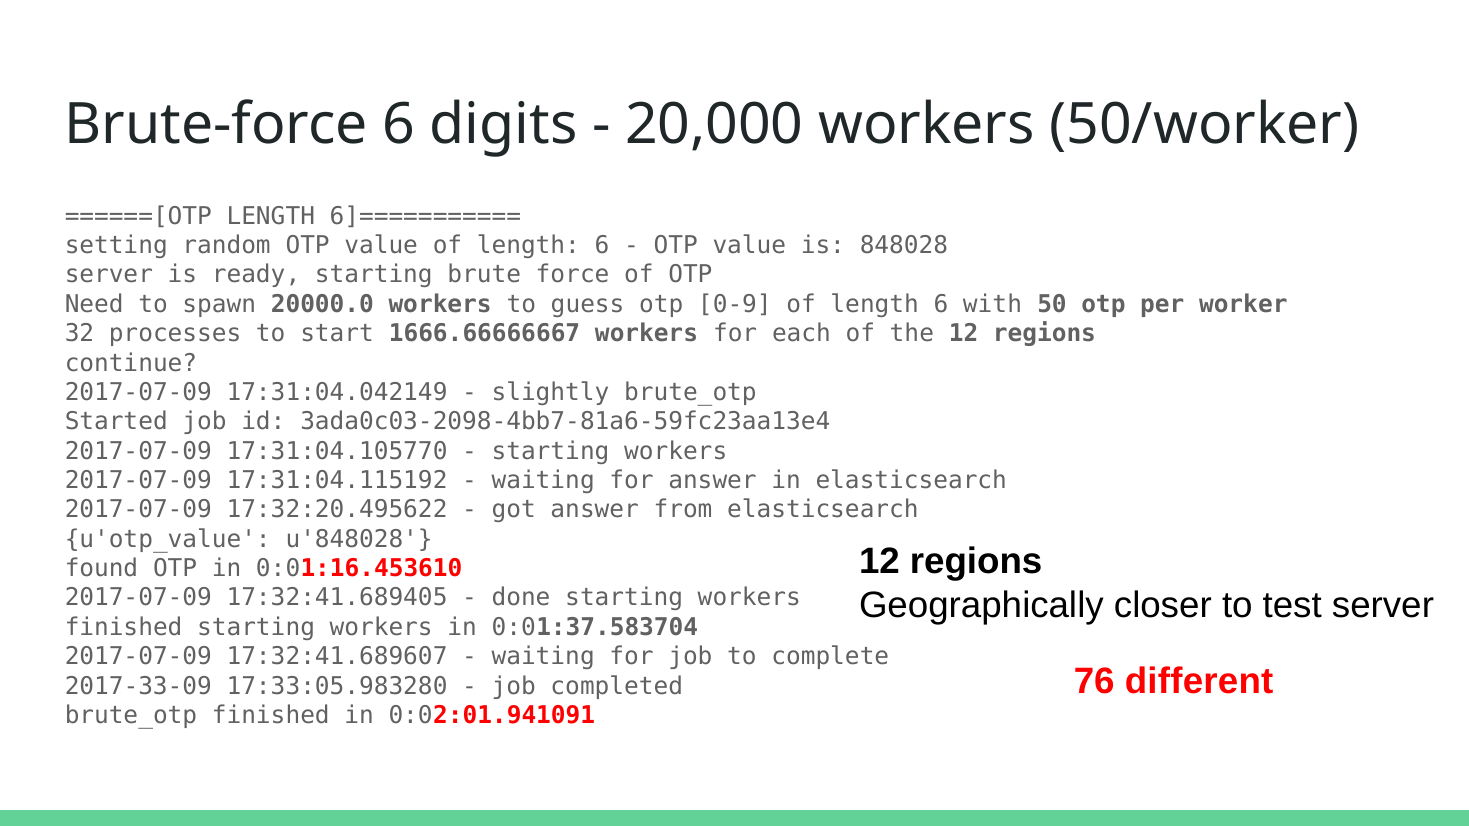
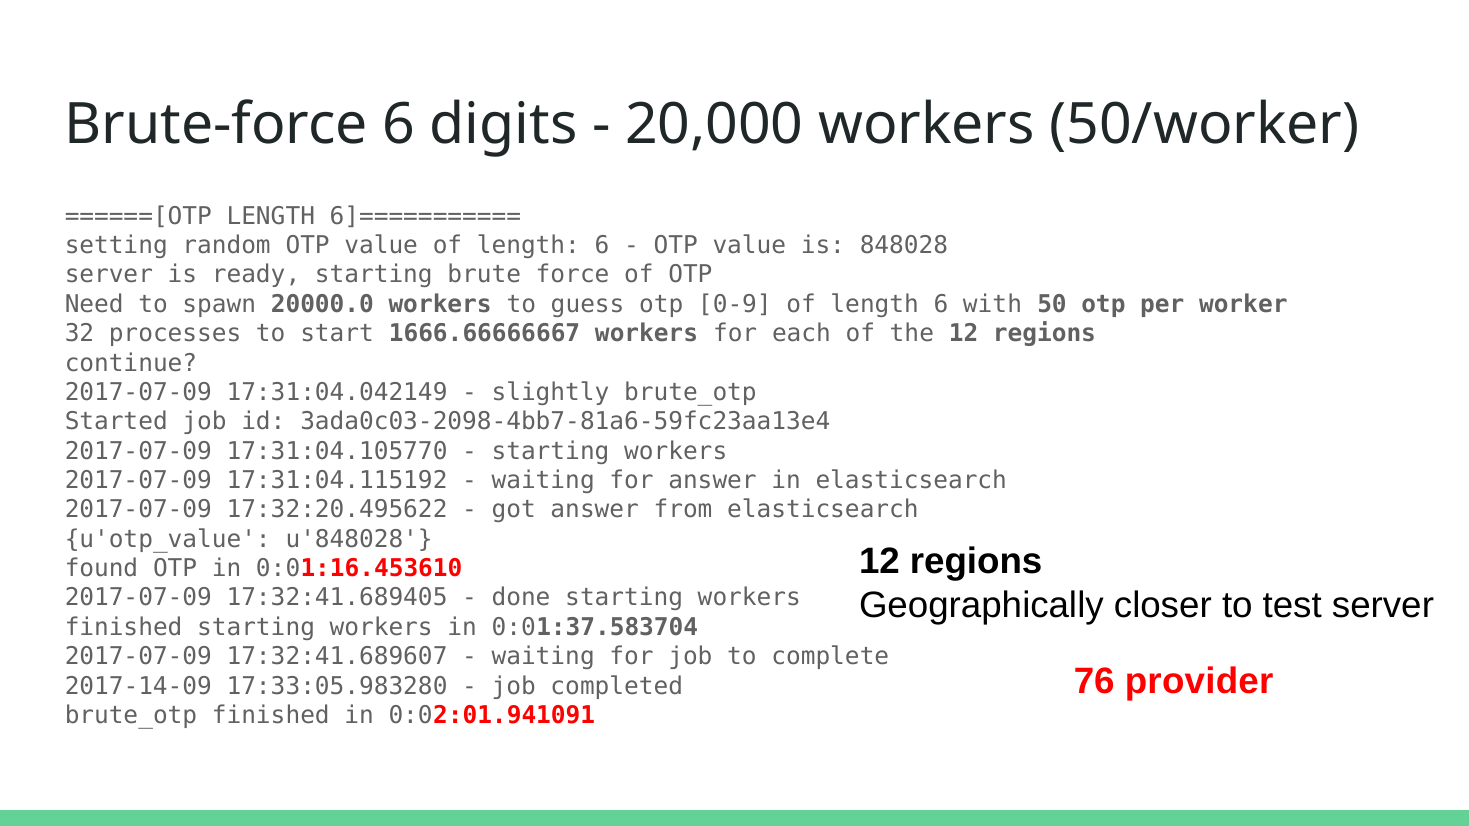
different: different -> provider (1199, 681)
2017-33-09: 2017-33-09 -> 2017-14-09 (138, 686)
